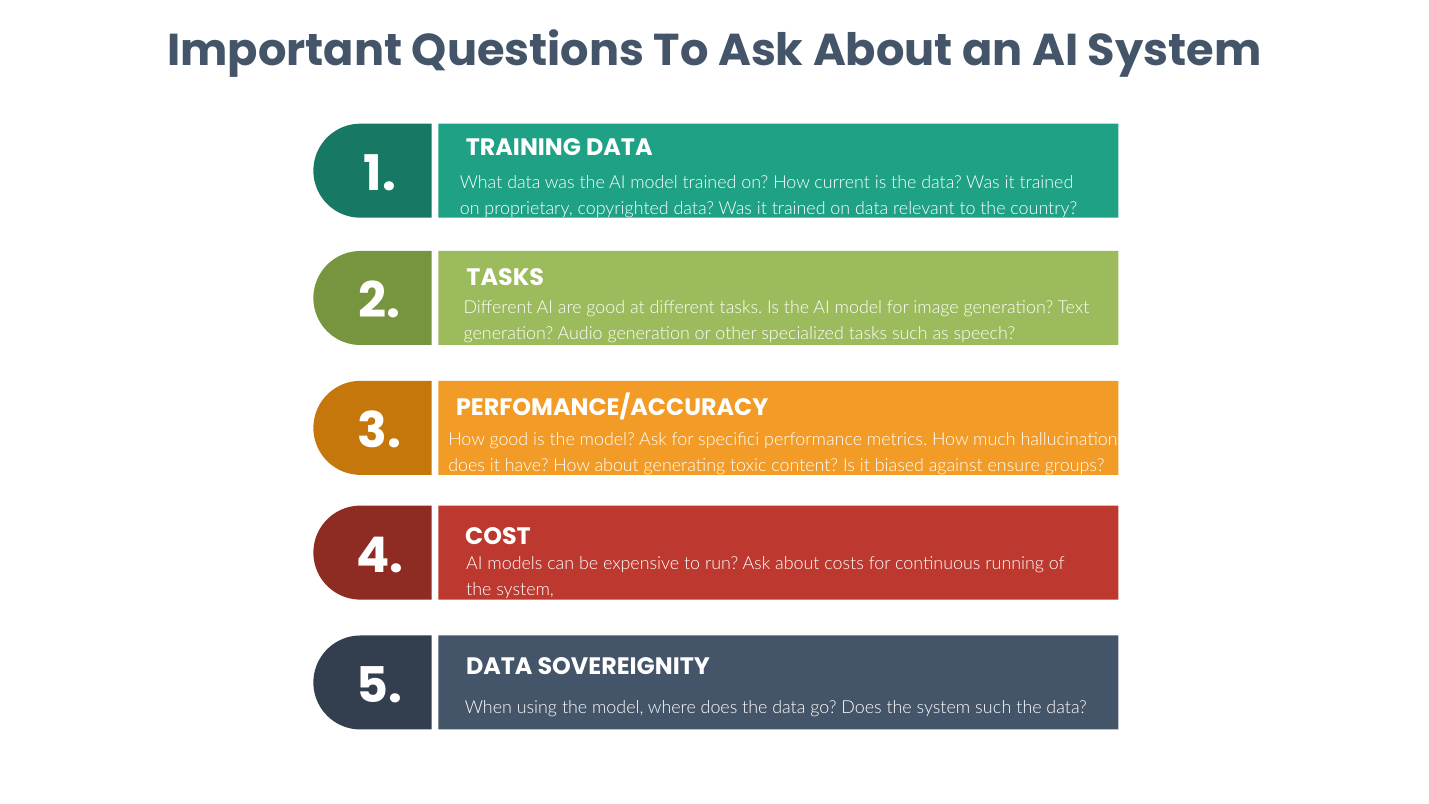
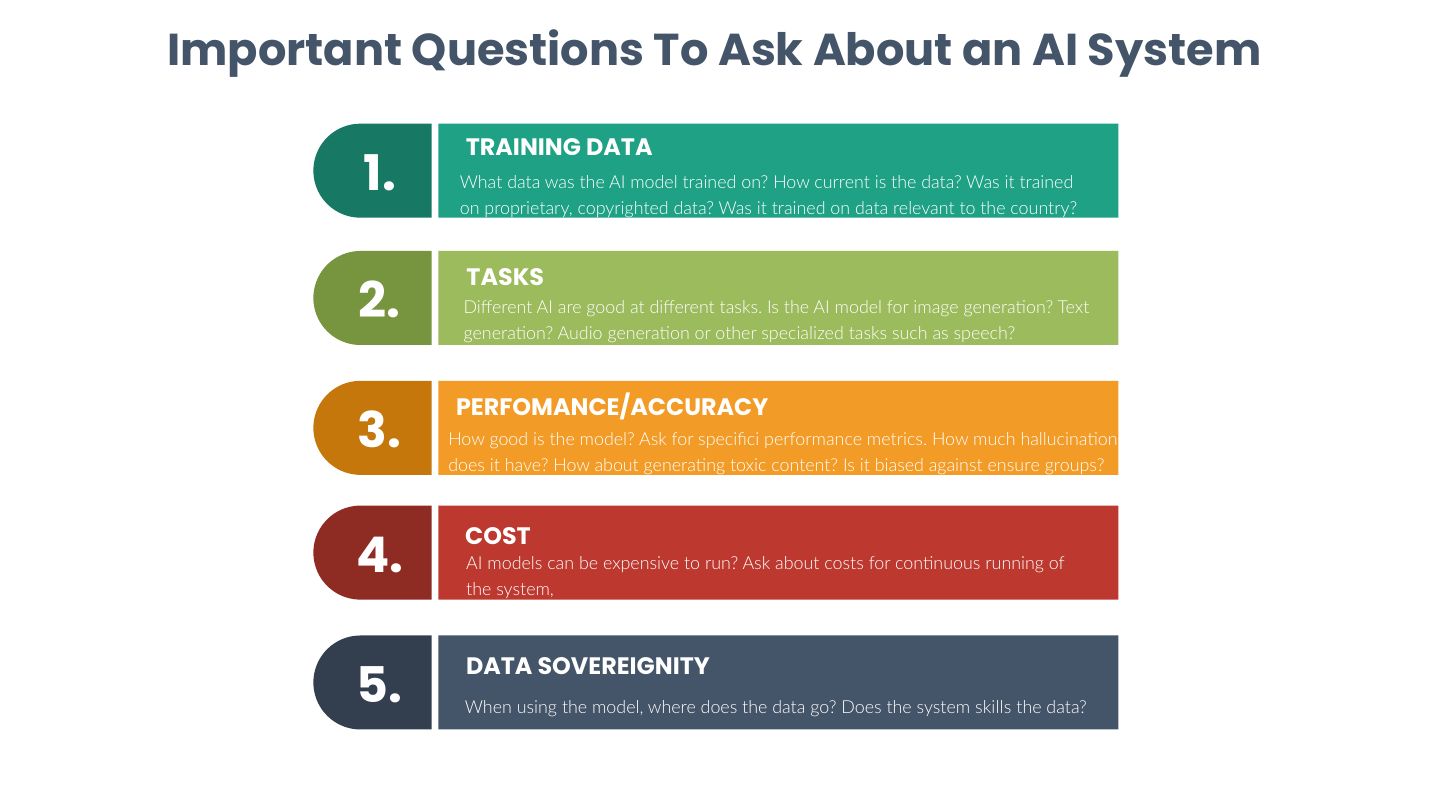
system such: such -> skills (993, 707)
